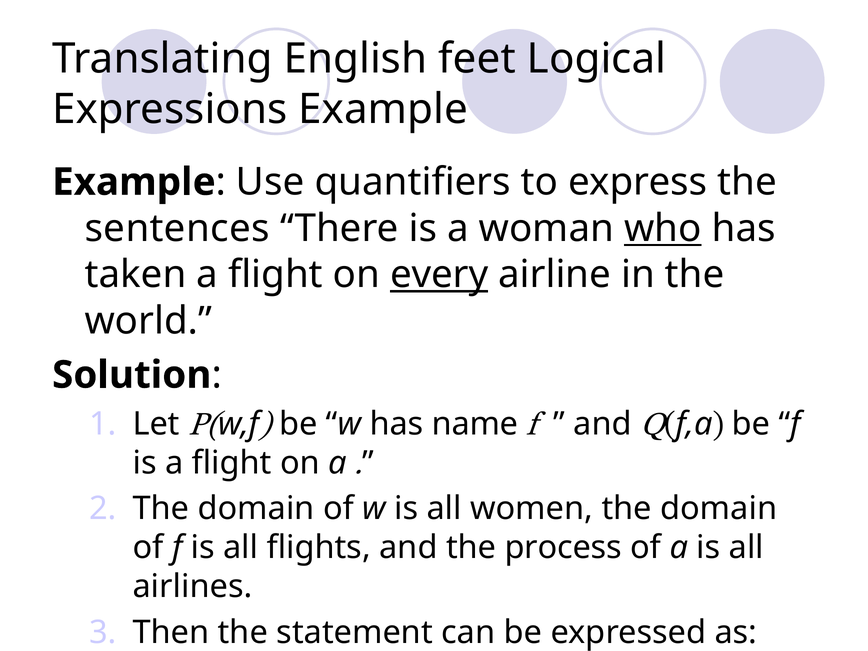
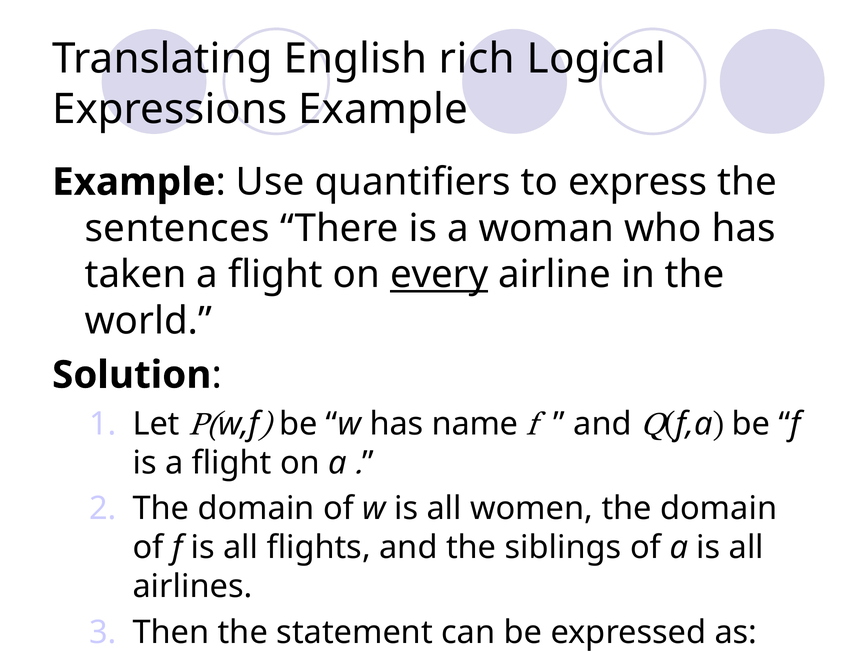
feet: feet -> rich (477, 59)
who underline: present -> none (663, 228)
process: process -> siblings (563, 548)
